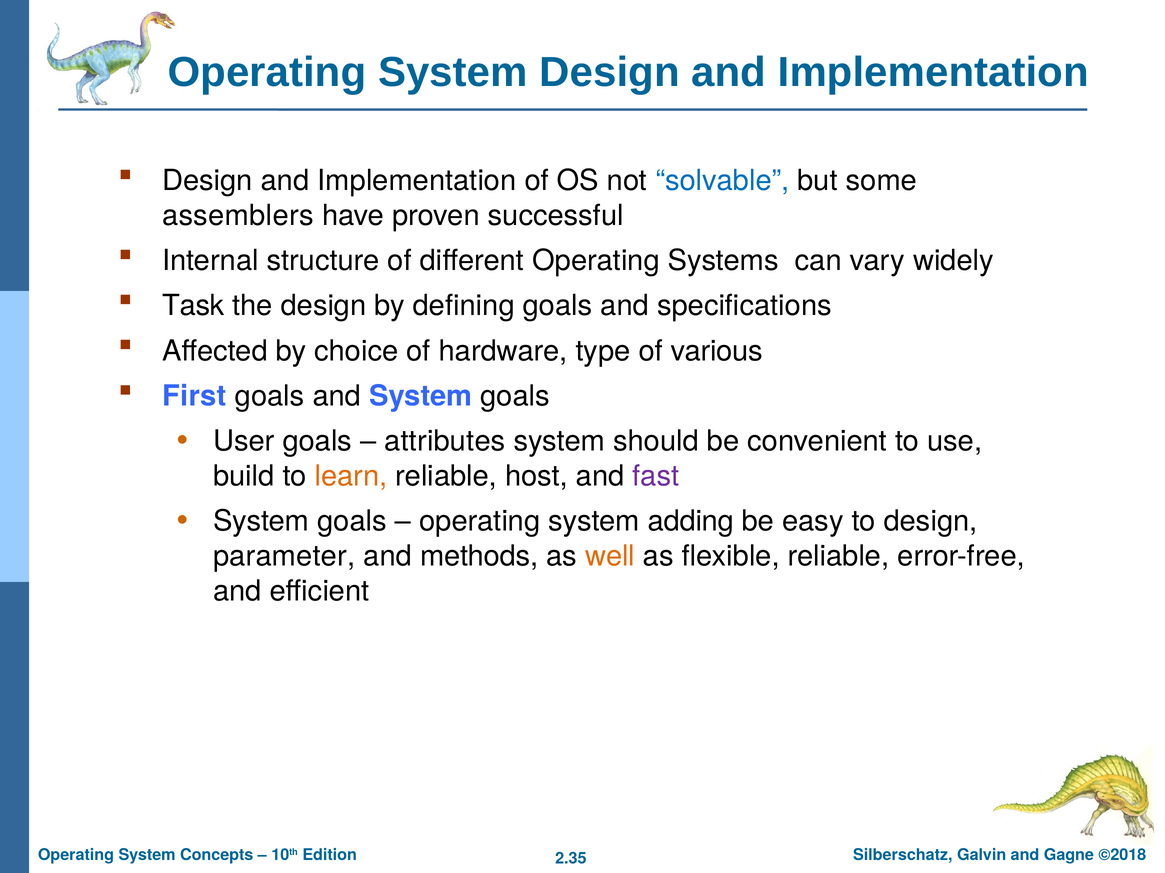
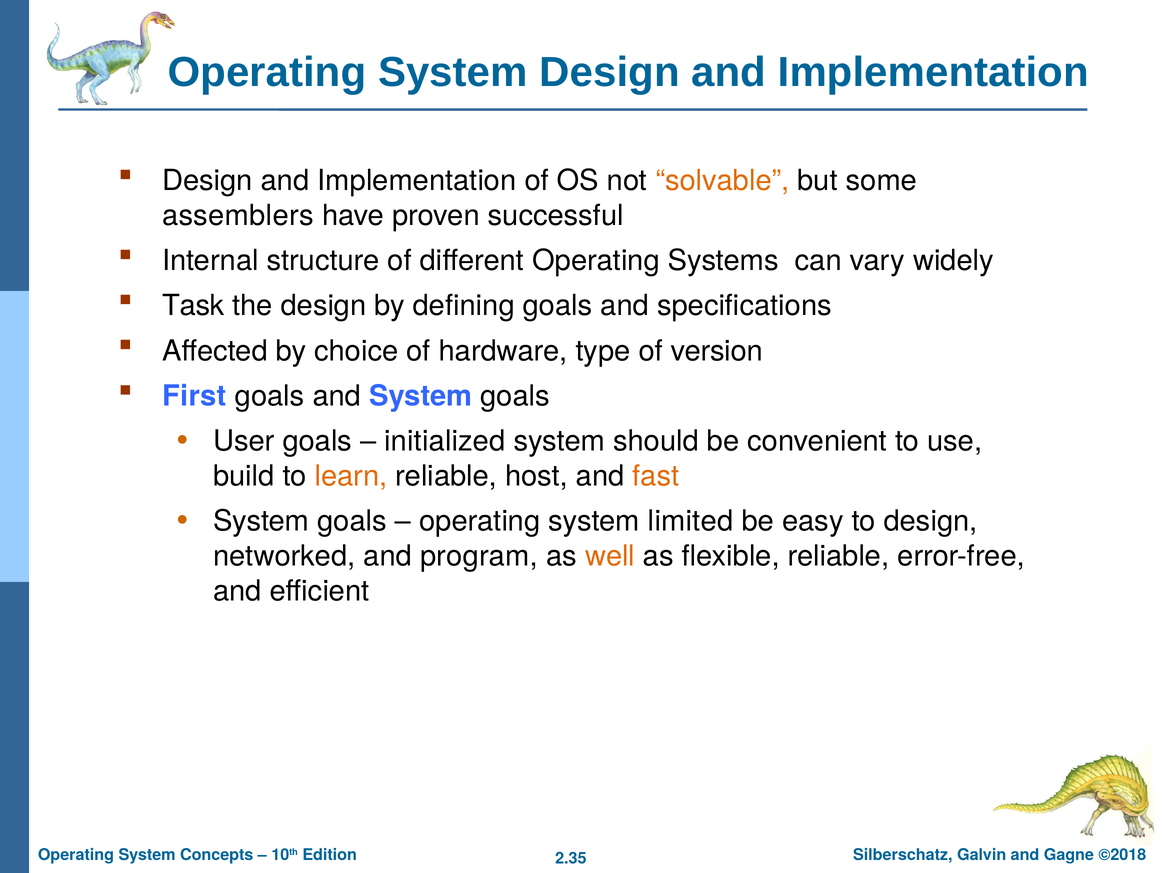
solvable colour: blue -> orange (723, 181)
various: various -> version (717, 351)
attributes: attributes -> initialized (445, 441)
fast colour: purple -> orange (656, 476)
adding: adding -> limited (691, 522)
parameter: parameter -> networked (284, 557)
methods: methods -> program (479, 557)
